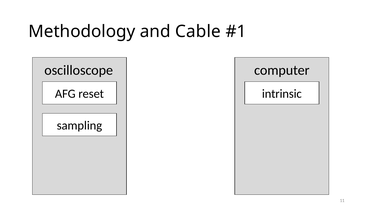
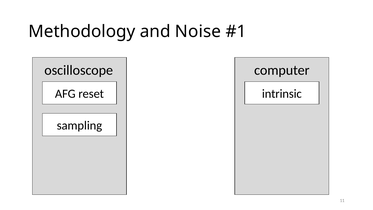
Cable: Cable -> Noise (198, 31)
